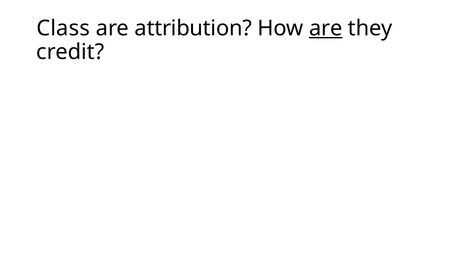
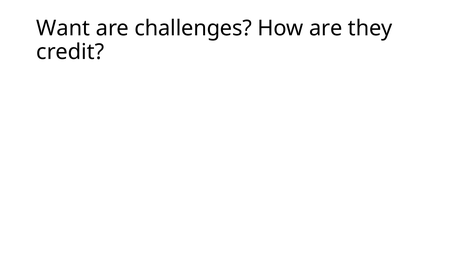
Class: Class -> Want (63, 28)
attribution: attribution -> challenges (193, 28)
are underline: present -> none (326, 28)
